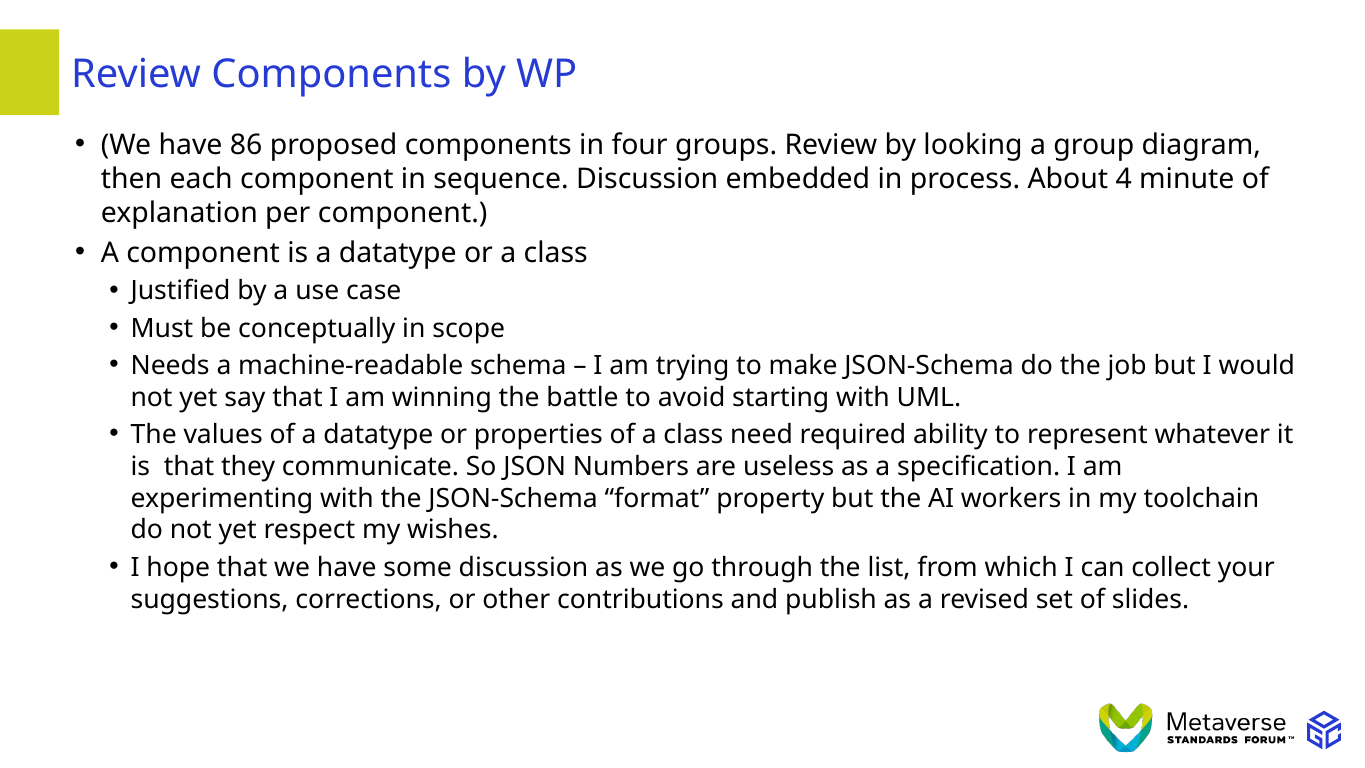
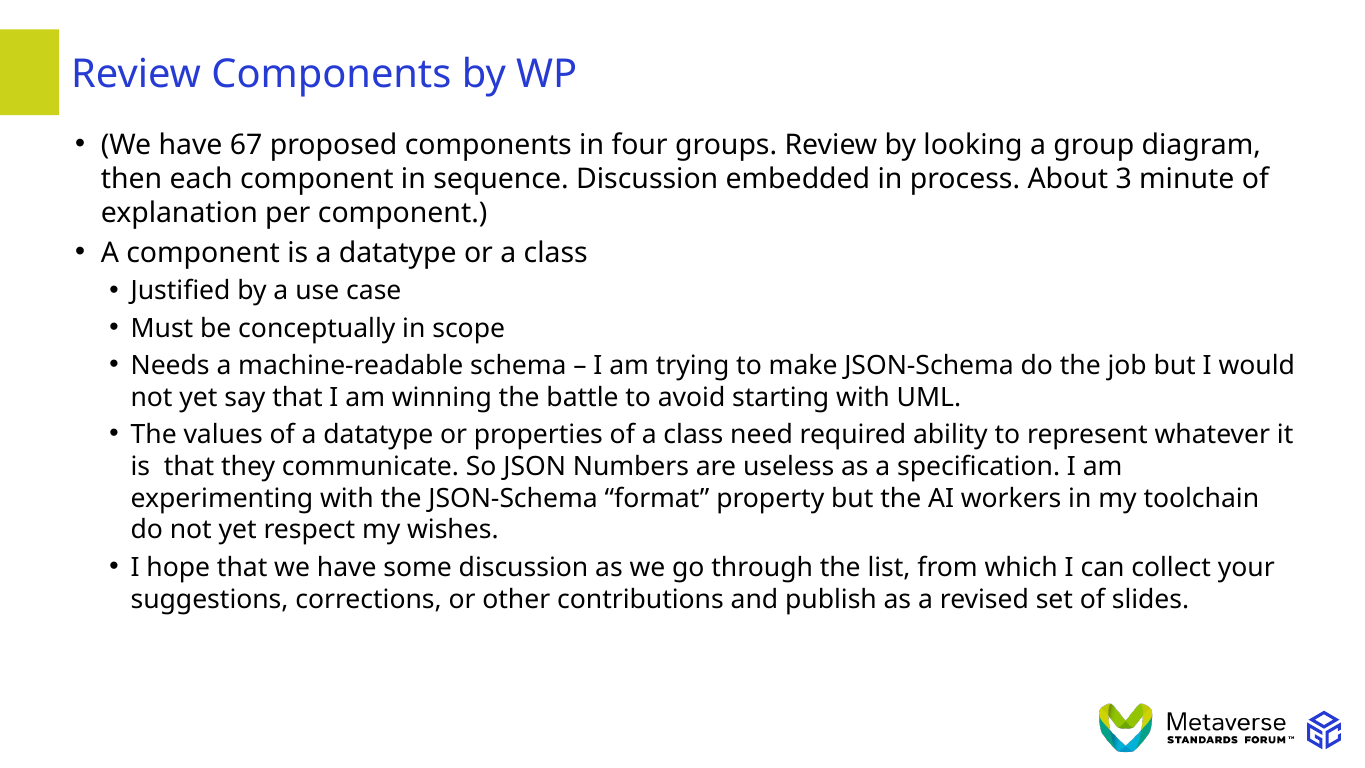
86: 86 -> 67 (246, 145)
4: 4 -> 3 (1124, 179)
